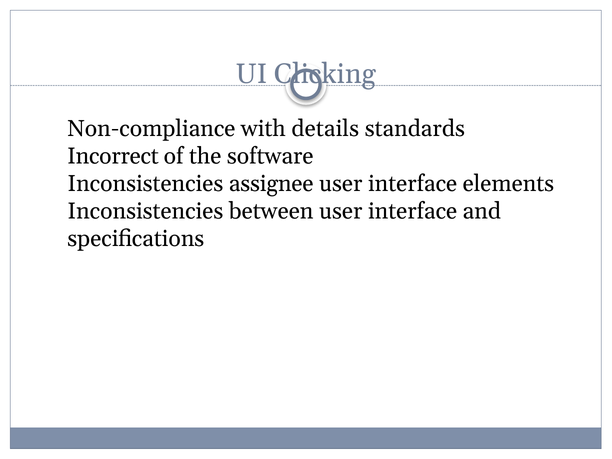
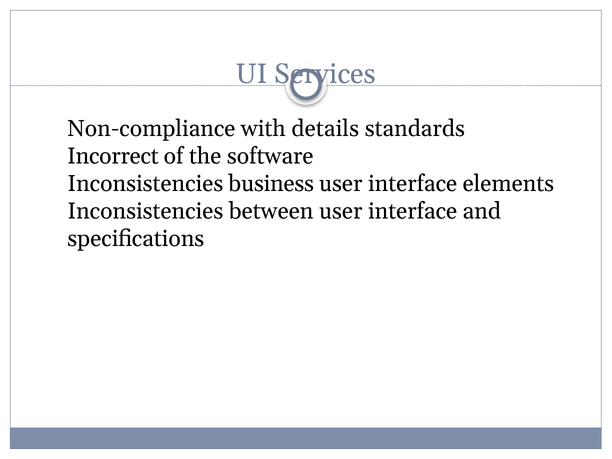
Clicking: Clicking -> Services (325, 74)
assignee: assignee -> business (271, 184)
